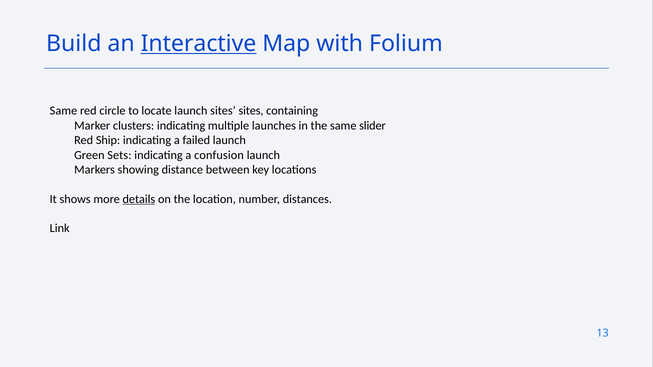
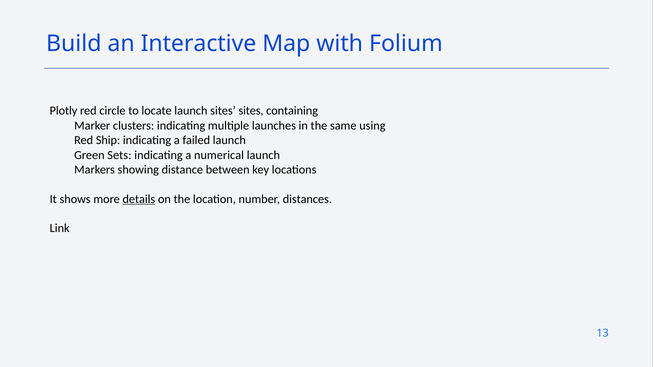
Interactive underline: present -> none (199, 44)
Same: Same -> Plotly (64, 111)
slider: slider -> using (372, 126)
confusion: confusion -> numerical (219, 155)
